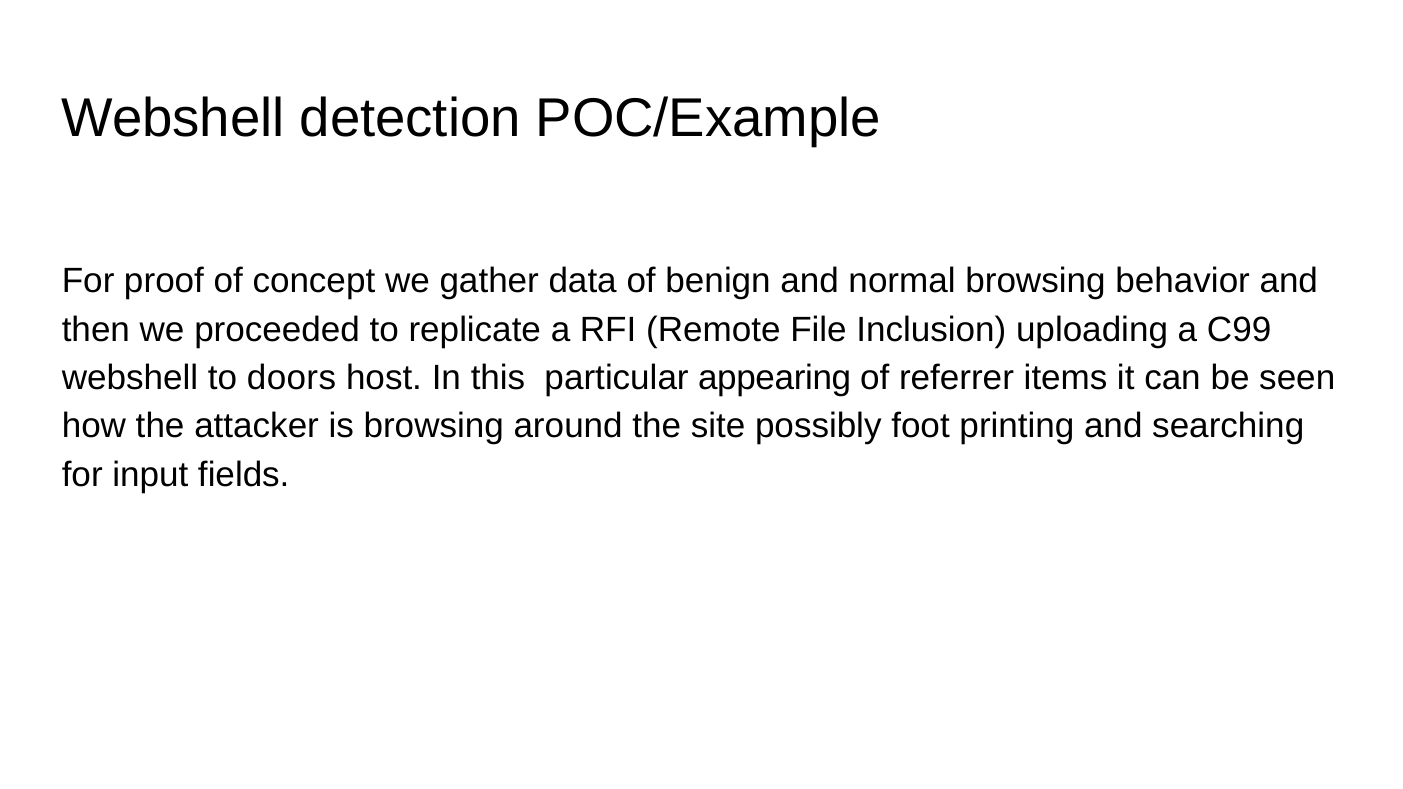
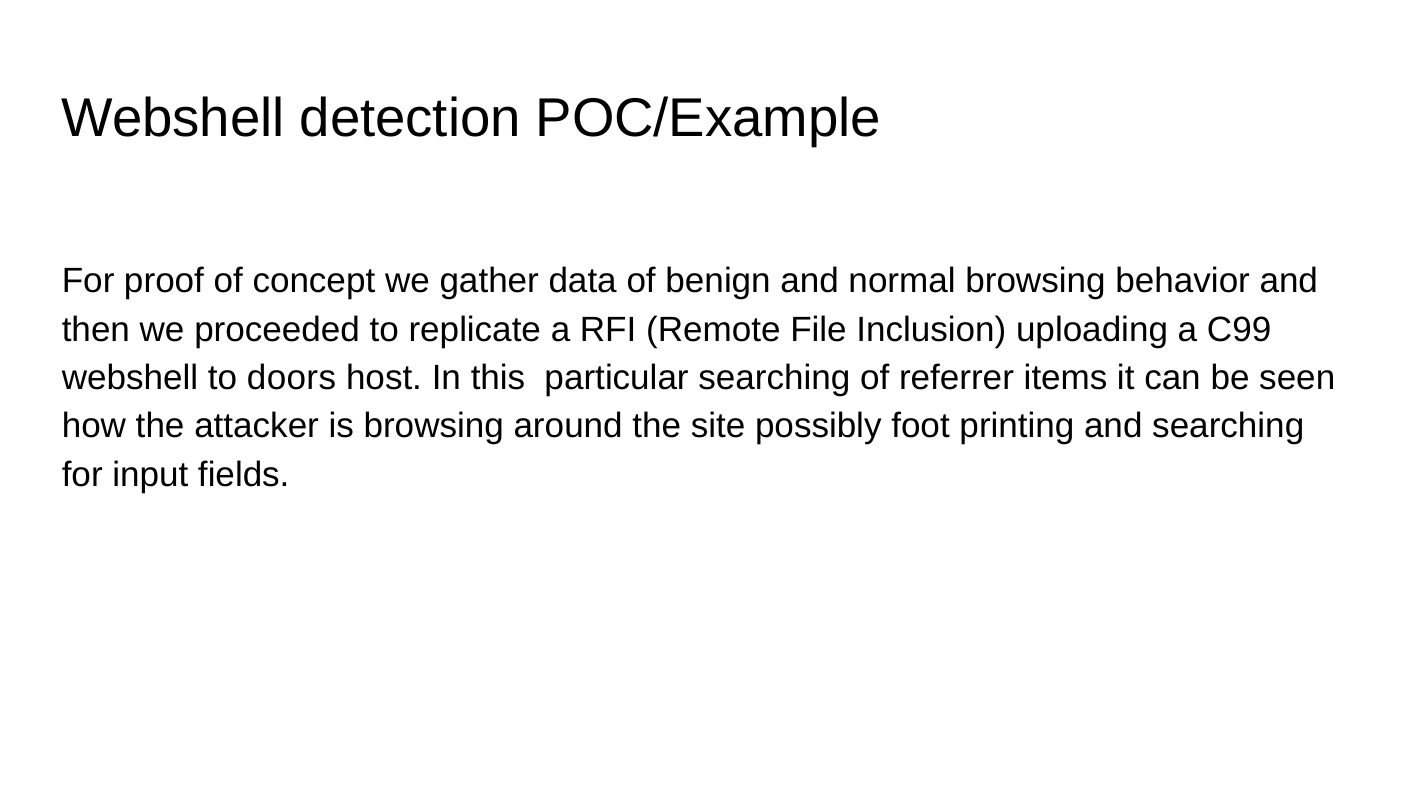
particular appearing: appearing -> searching (774, 378)
